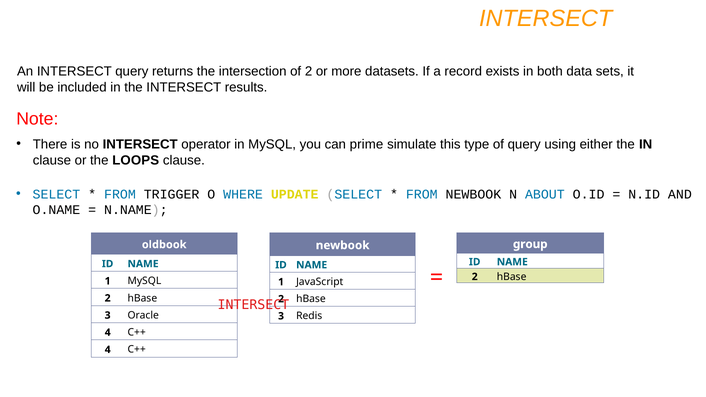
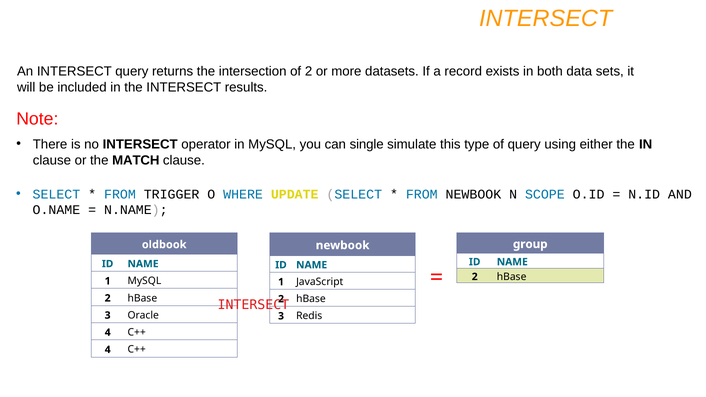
prime: prime -> single (367, 144)
LOOPS: LOOPS -> MATCH (136, 160)
ABOUT: ABOUT -> SCOPE (545, 194)
